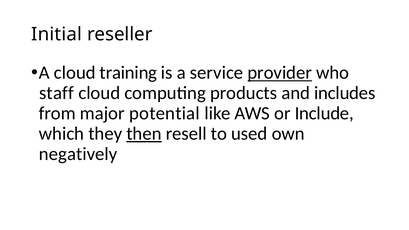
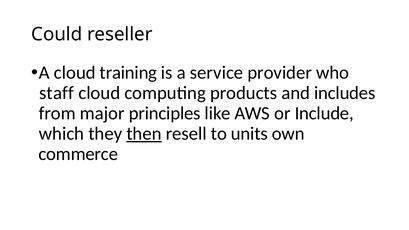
Initial: Initial -> Could (57, 34)
provider underline: present -> none (280, 73)
potential: potential -> principles (165, 113)
used: used -> units (249, 134)
negatively: negatively -> commerce (78, 154)
